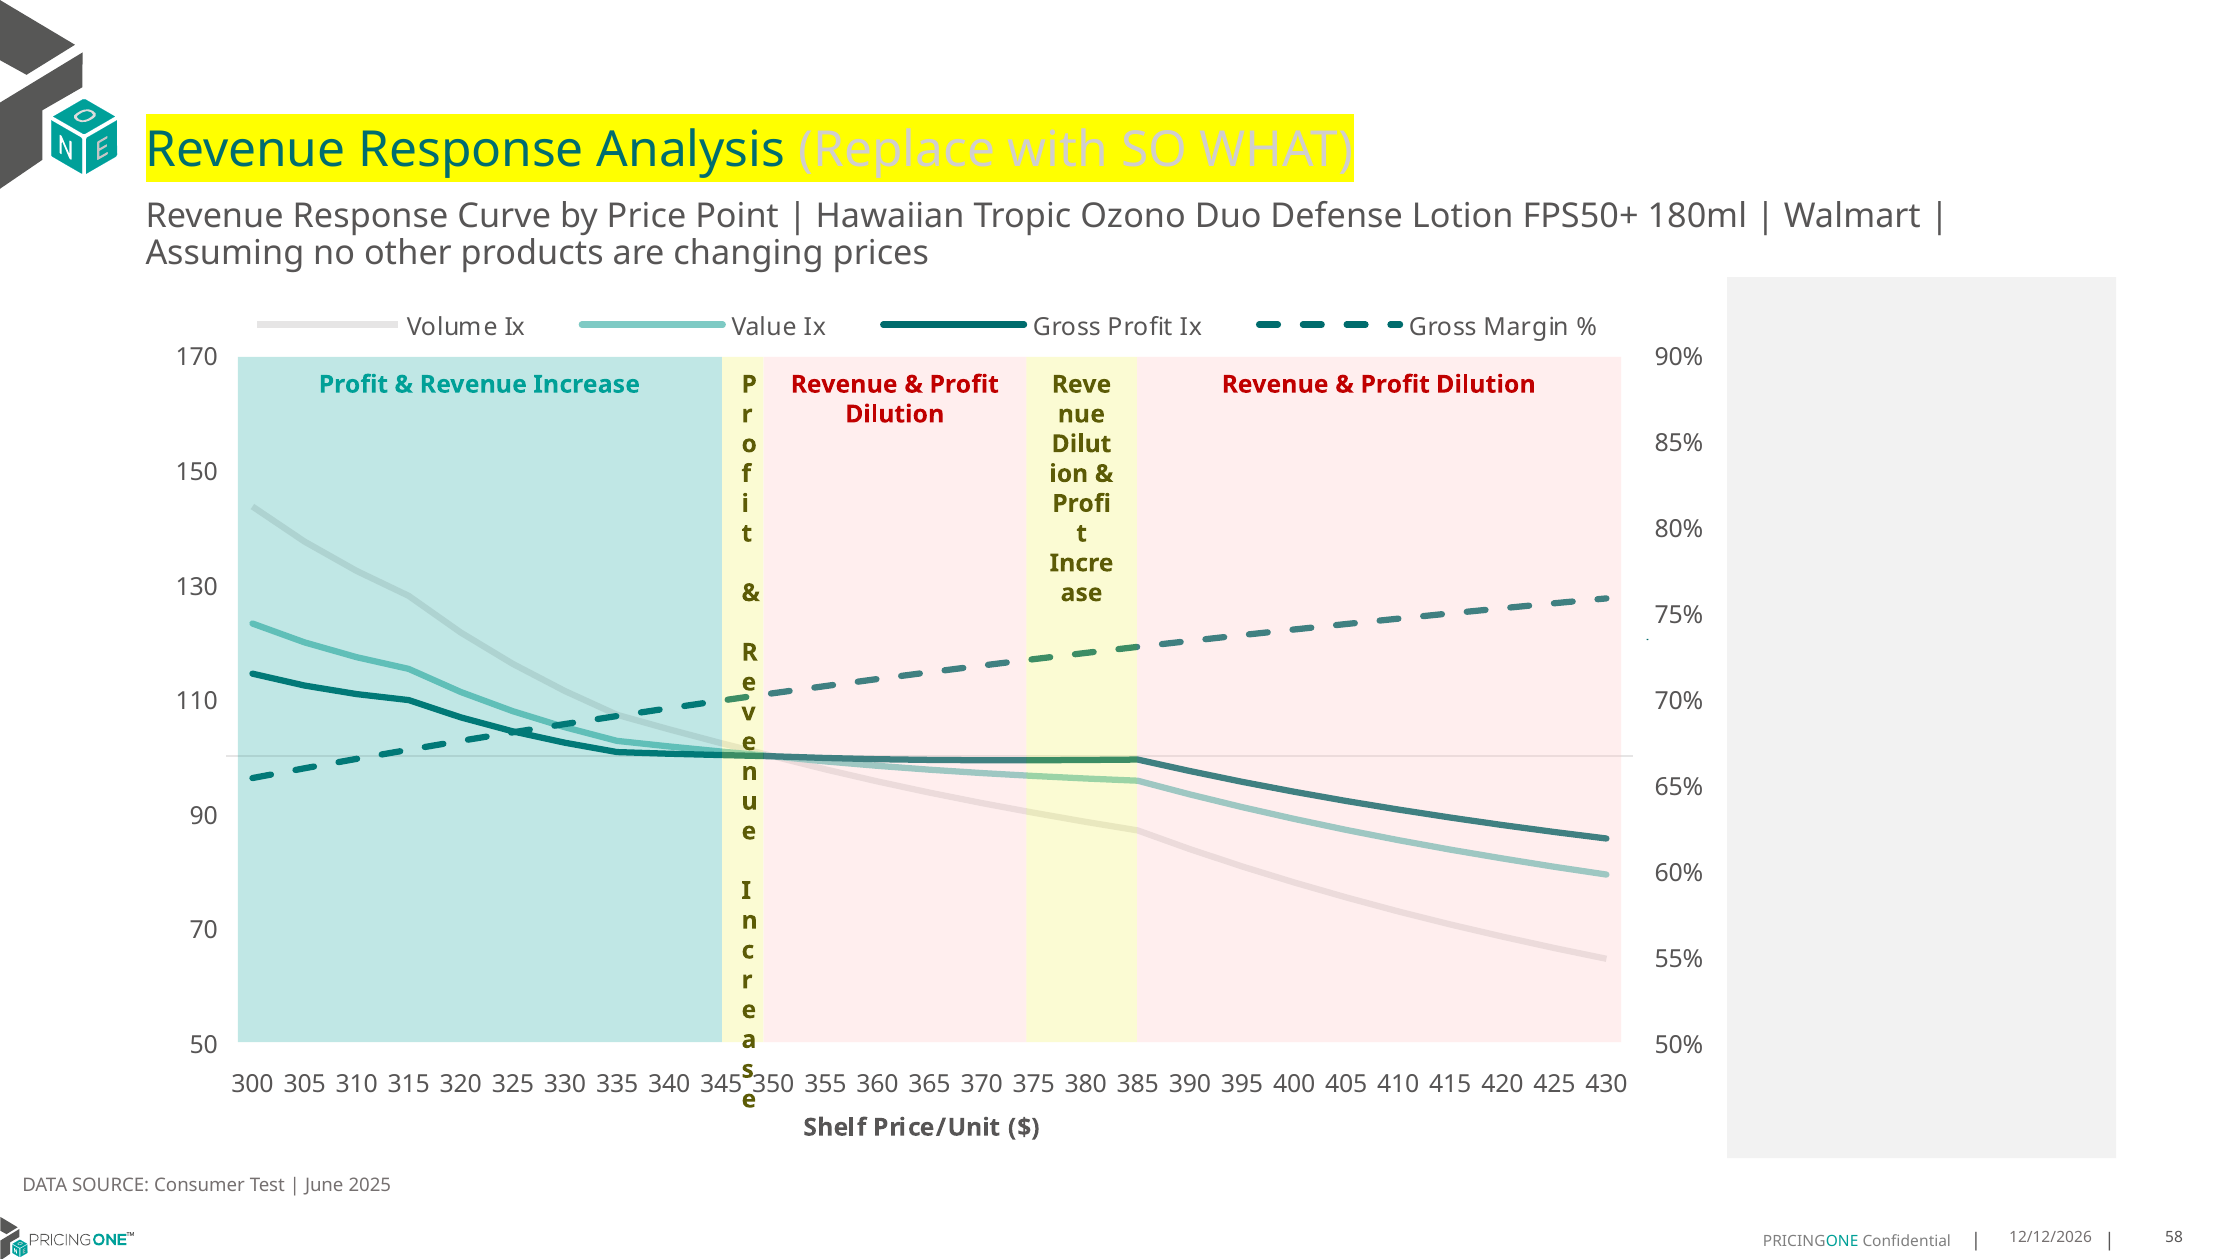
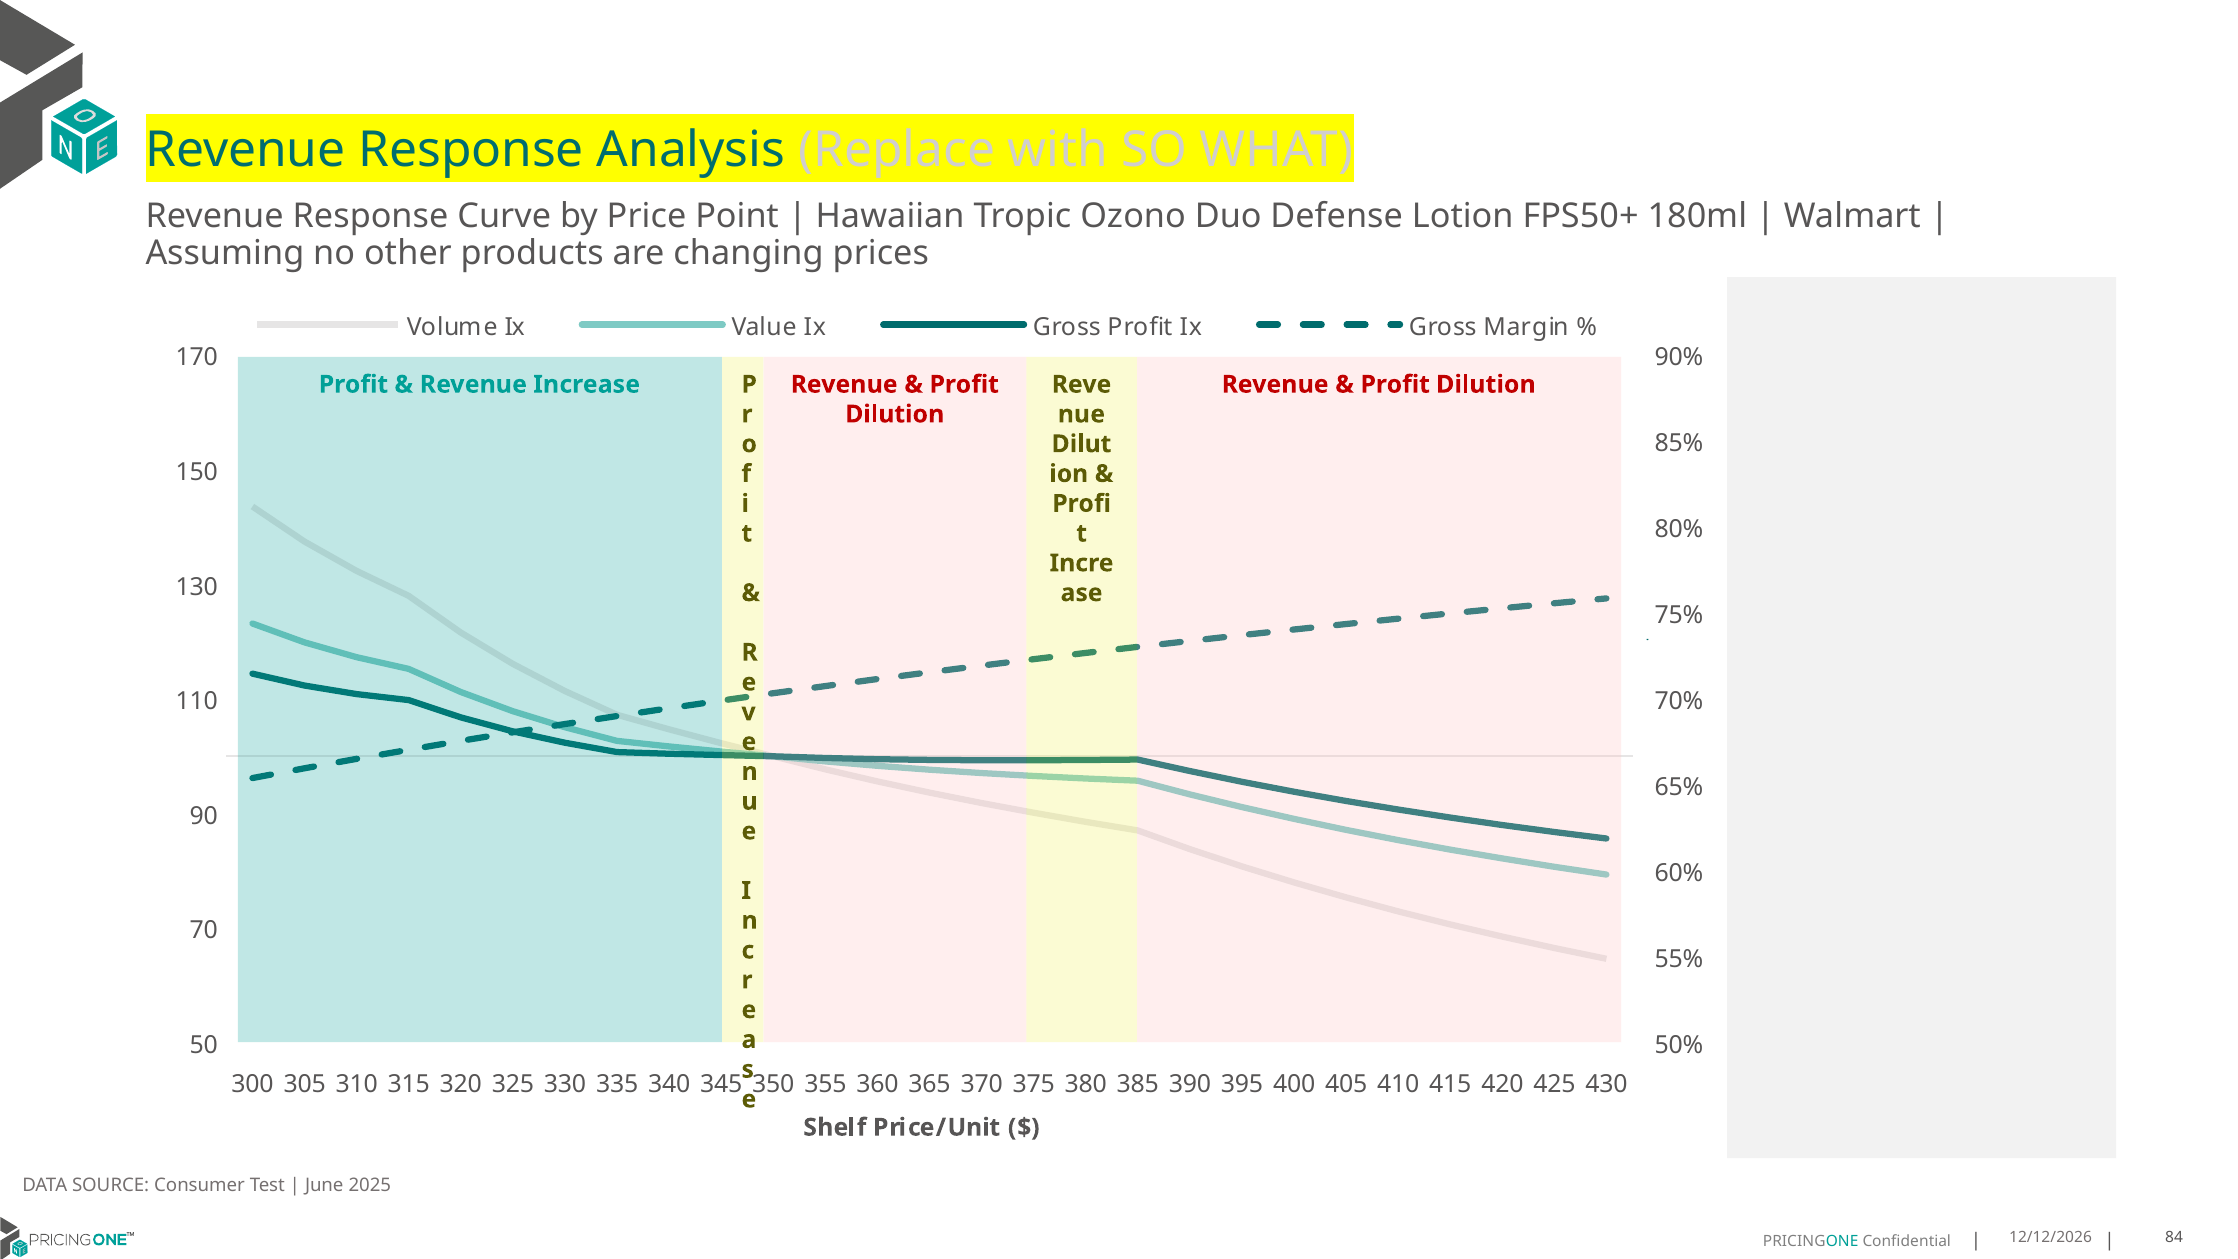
58: 58 -> 84 (2174, 1238)
